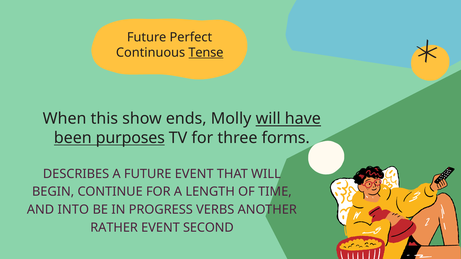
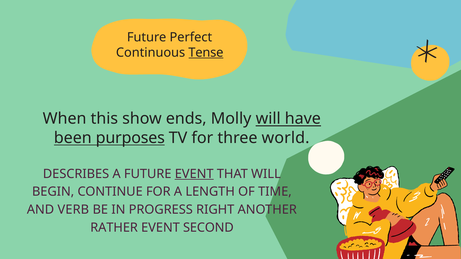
forms: forms -> world (286, 138)
EVENT underline: none -> present (194, 174)
INTO: INTO -> VERB (73, 210)
VERBS: VERBS -> RIGHT (215, 210)
